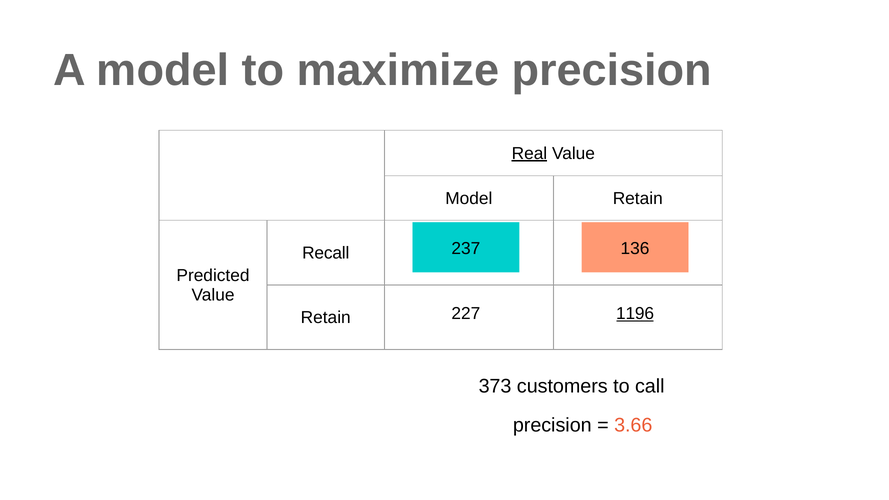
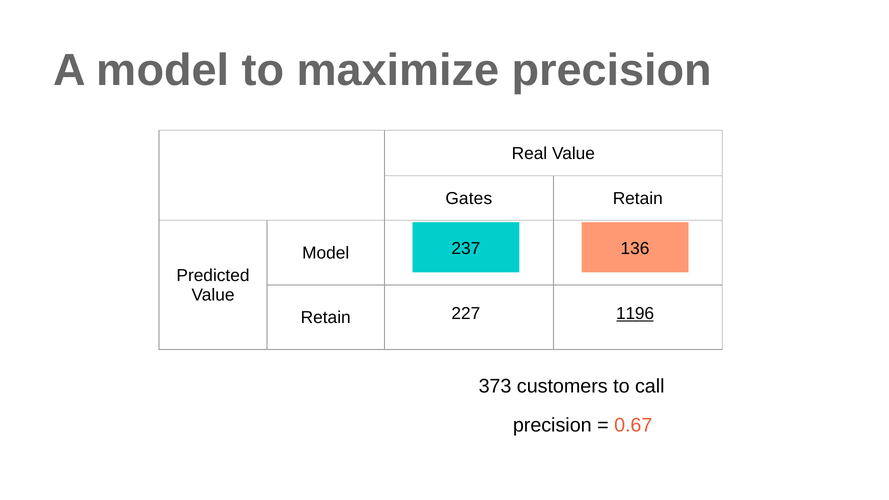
Real underline: present -> none (529, 153)
Model: Model -> Gates (469, 198)
Recall: Recall -> Model (326, 253)
3.66: 3.66 -> 0.67 (633, 425)
